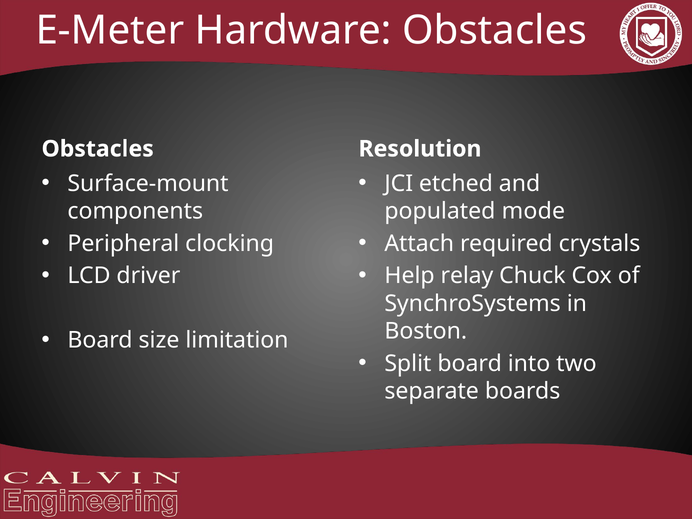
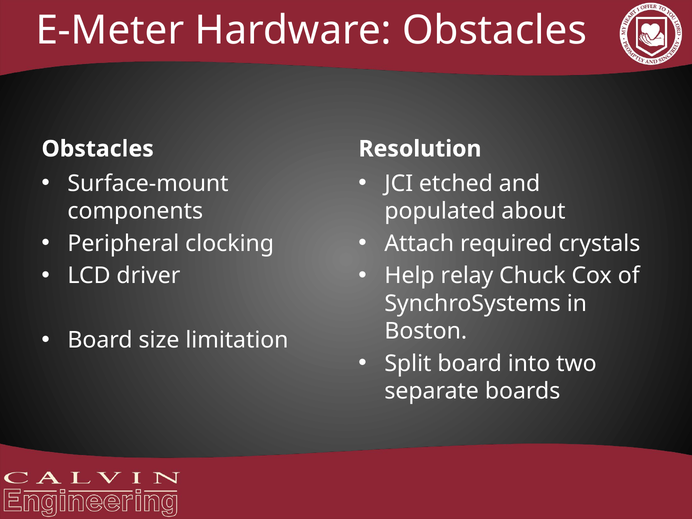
mode: mode -> about (533, 211)
